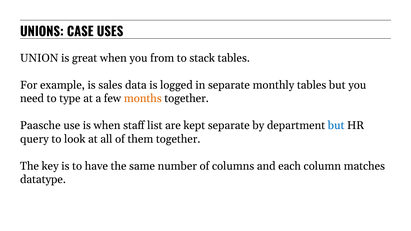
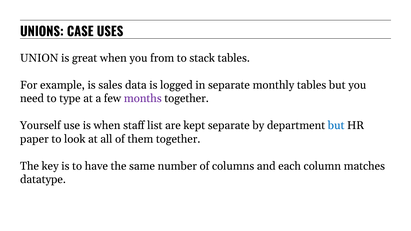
months colour: orange -> purple (143, 98)
Paasche: Paasche -> Yourself (40, 125)
query: query -> paper (34, 139)
